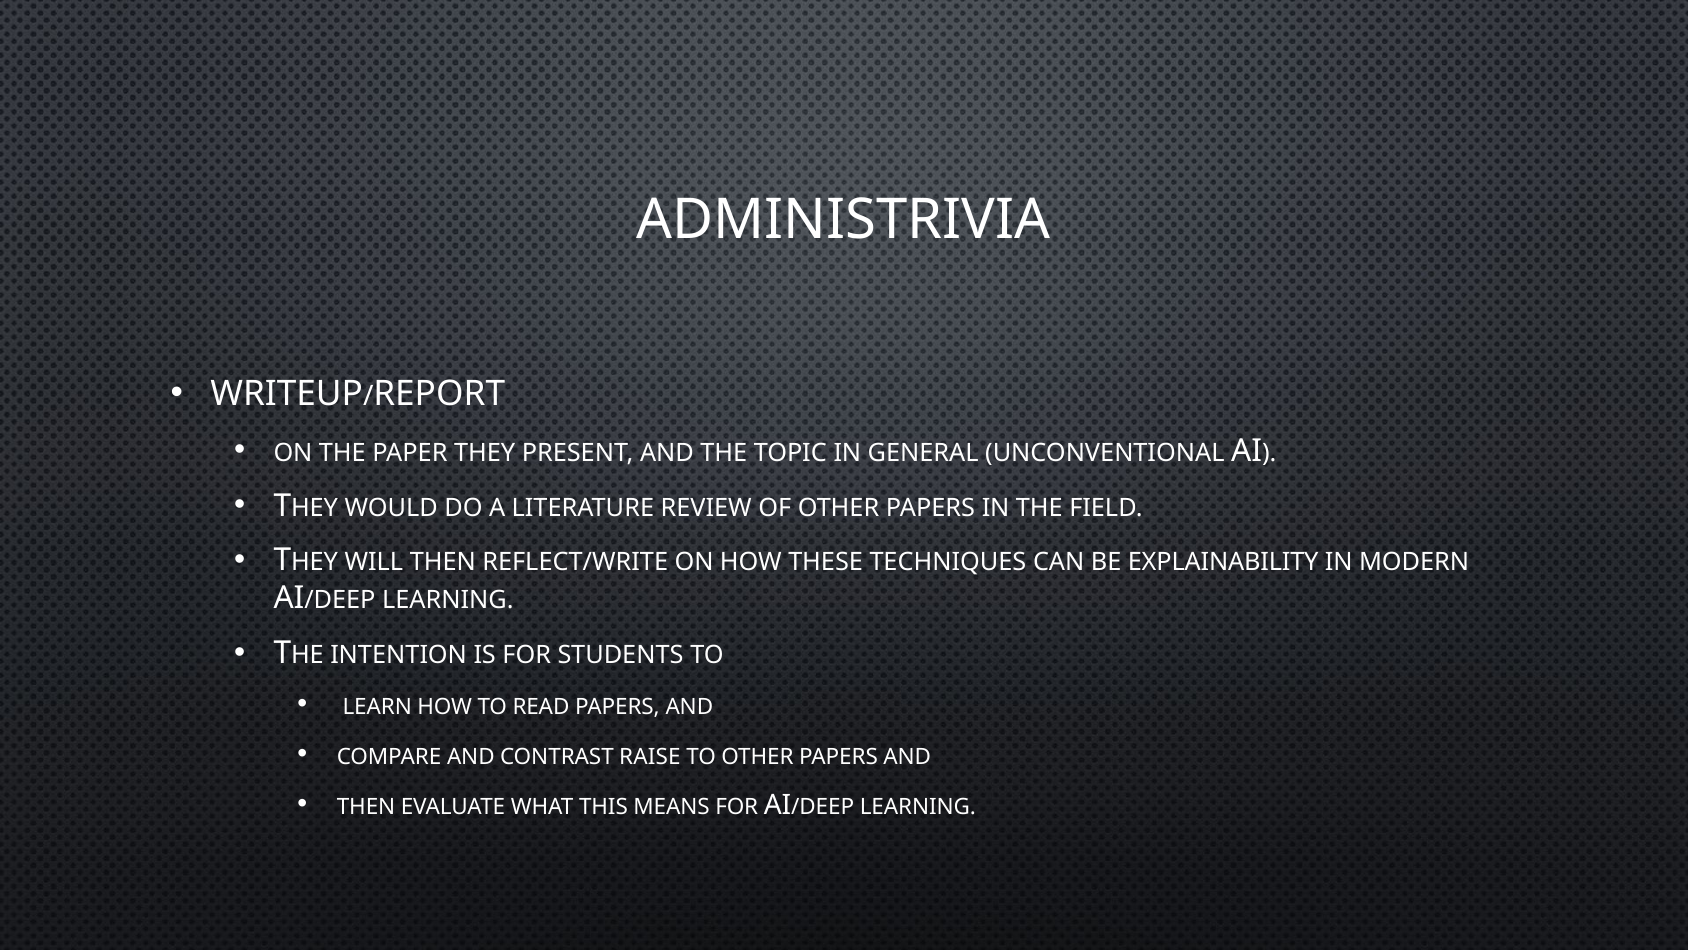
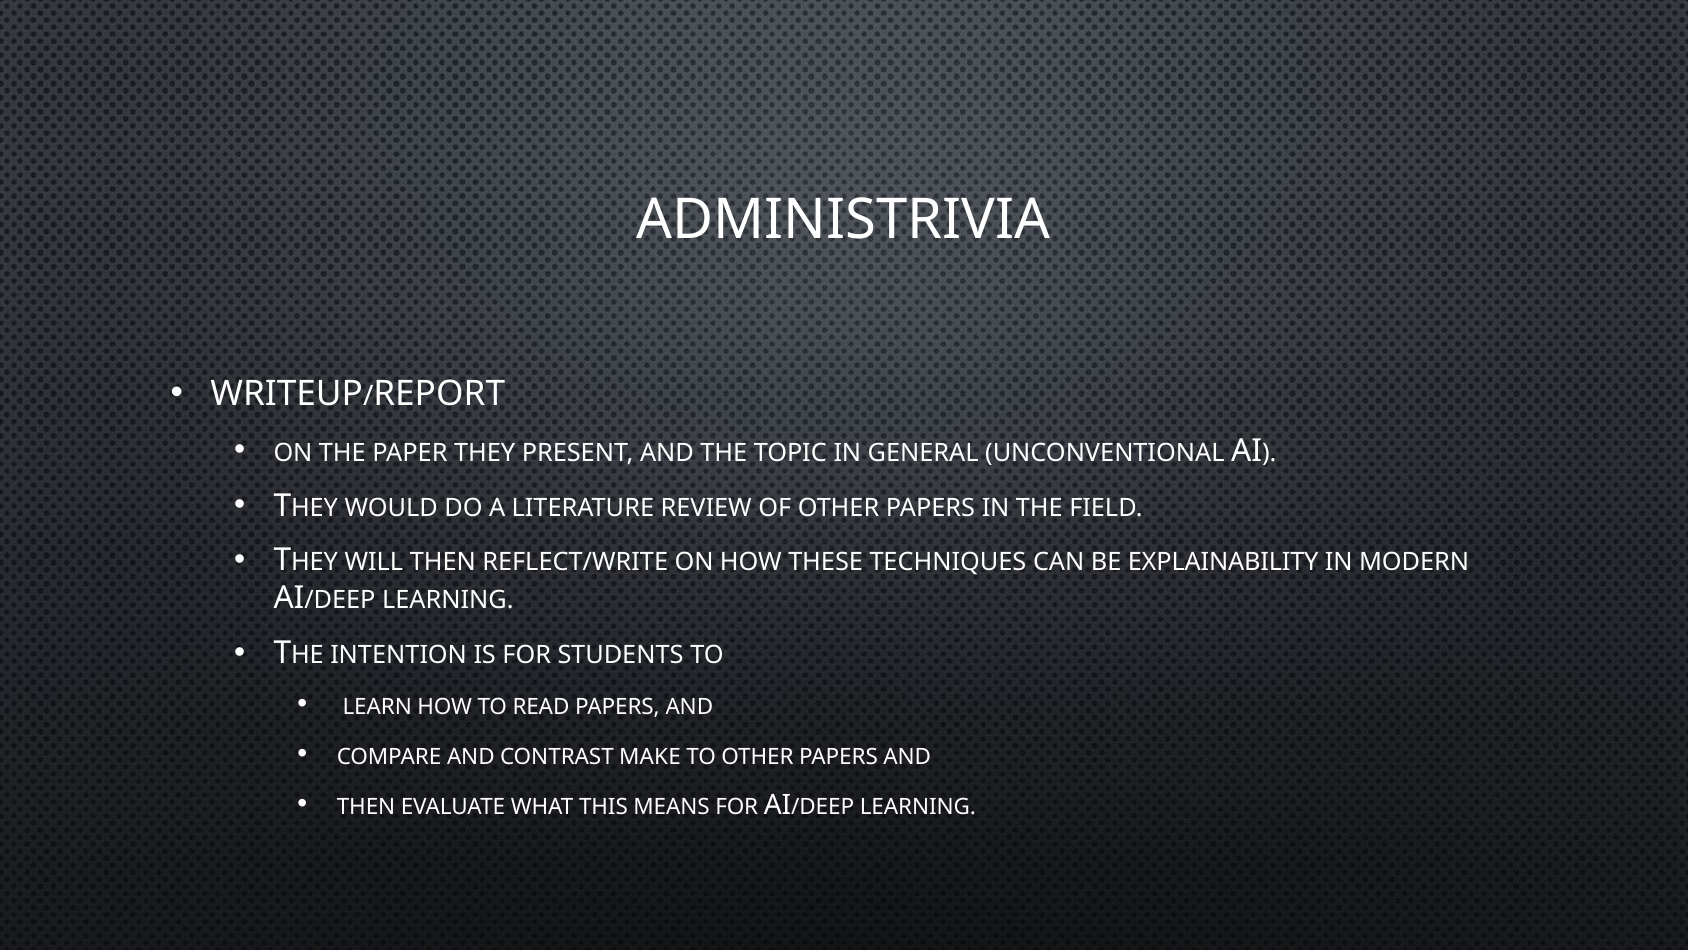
RAISE: RAISE -> MAKE (650, 757)
